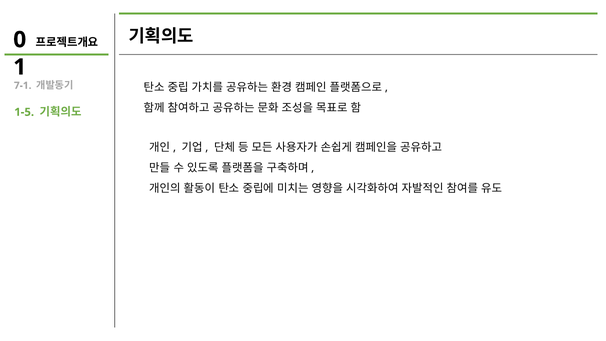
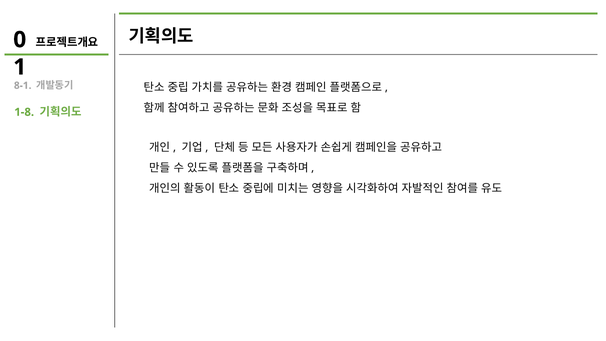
7-1: 7-1 -> 8-1 (23, 85)
1-5: 1-5 -> 1-8 (24, 112)
